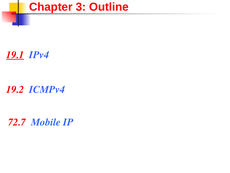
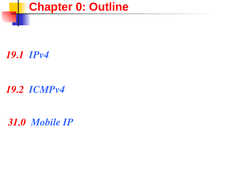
3: 3 -> 0 (81, 7)
19.1 underline: present -> none (15, 55)
72.7: 72.7 -> 31.0 (17, 122)
